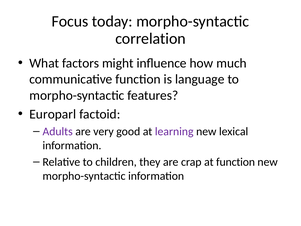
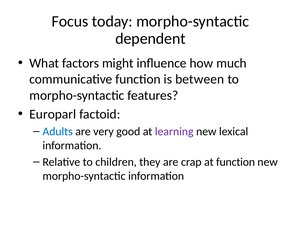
correlation: correlation -> dependent (151, 38)
language: language -> between (200, 79)
Adults colour: purple -> blue (58, 131)
